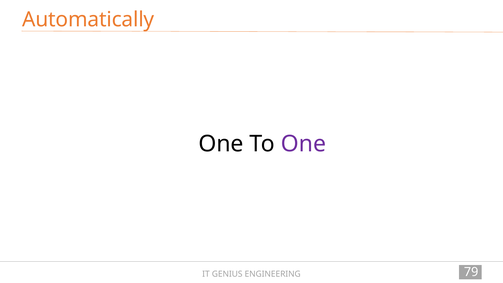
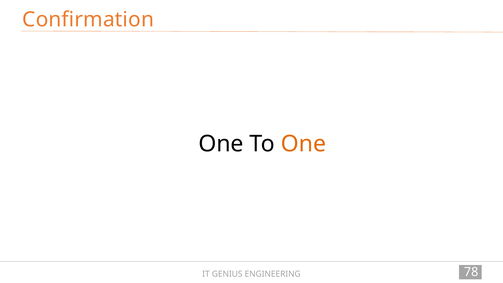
Automatically: Automatically -> Confirmation (88, 19)
One colour: purple -> orange (303, 144)
79: 79 -> 78 (471, 272)
